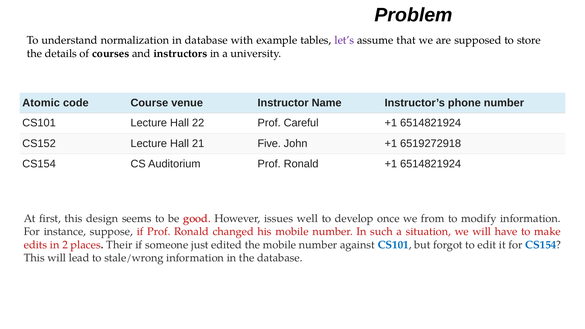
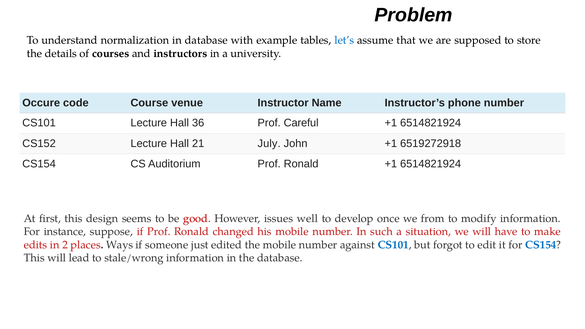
let’s colour: purple -> blue (344, 40)
Atomic: Atomic -> Occure (41, 103)
22: 22 -> 36 (198, 123)
Five: Five -> July (269, 143)
Their: Their -> Ways (120, 245)
